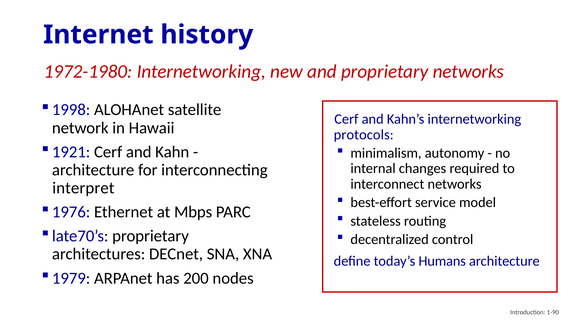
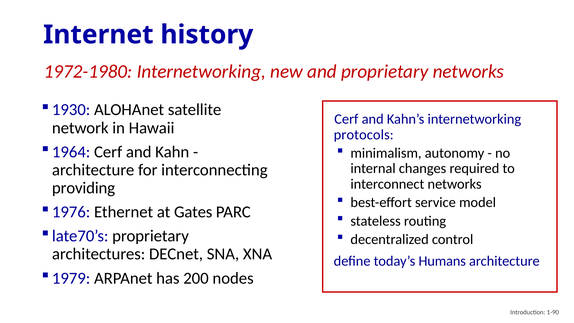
1998: 1998 -> 1930 (71, 110)
1921: 1921 -> 1964 (71, 152)
interpret: interpret -> providing (84, 188)
Mbps: Mbps -> Gates (193, 212)
